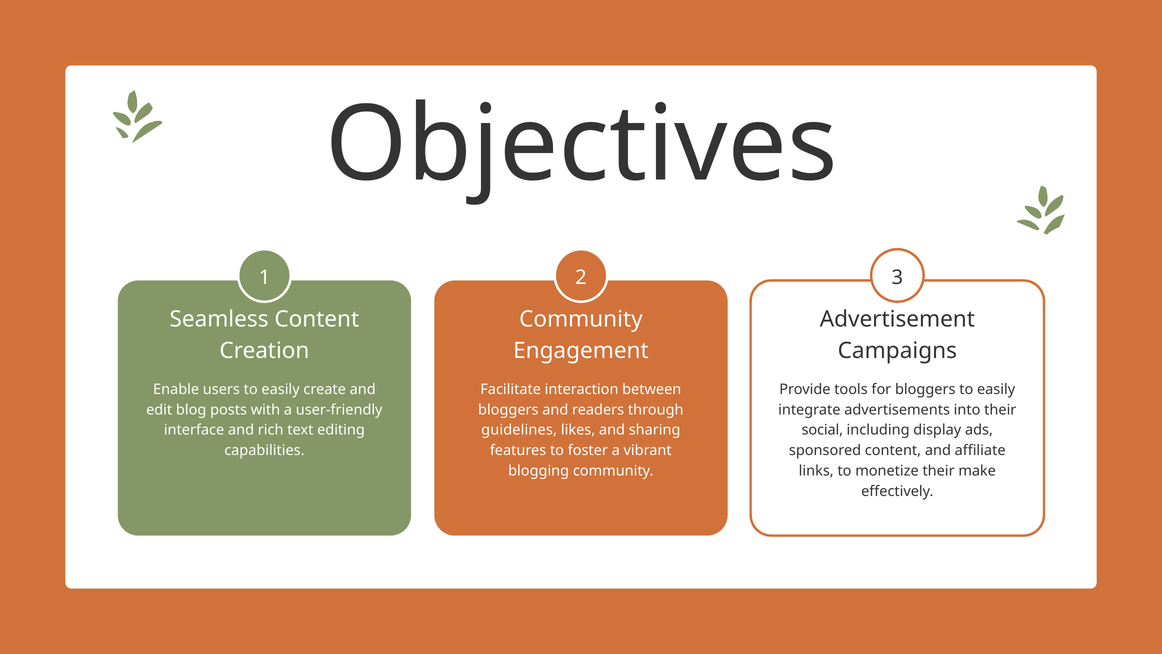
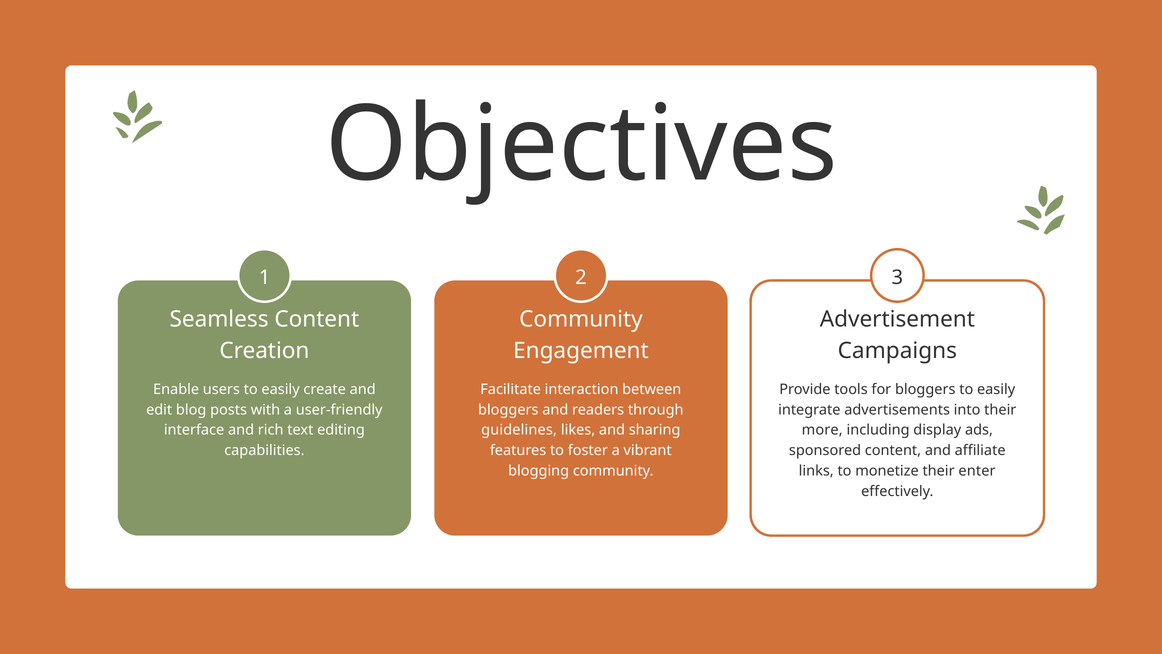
social: social -> more (822, 430)
make: make -> enter (977, 471)
